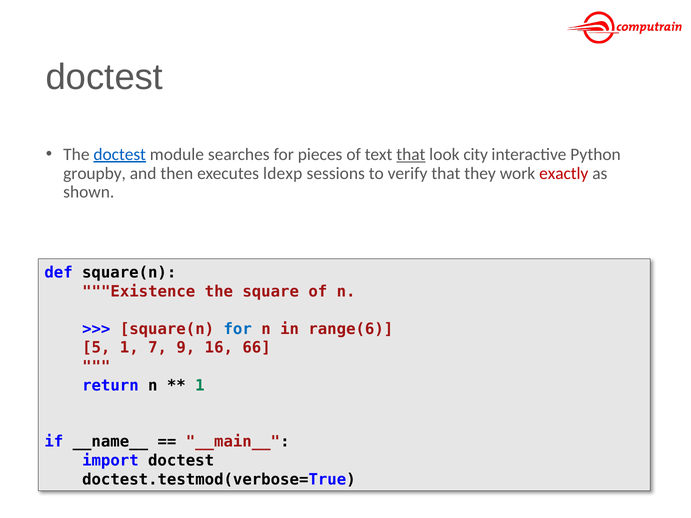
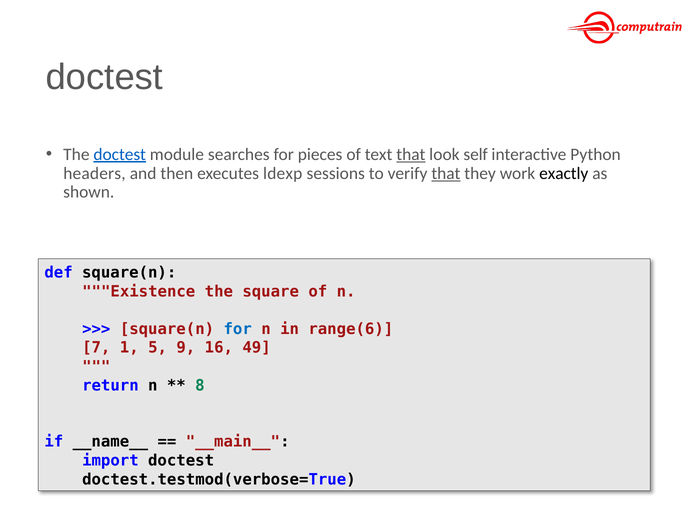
city: city -> self (476, 154)
groupby: groupby -> headers (94, 173)
that underline: none -> present (446, 173)
exactly colour: red -> black (564, 173)
5: 5 -> 7 (96, 348)
7: 7 -> 5 (158, 348)
66: 66 -> 49 (257, 348)
1: 1 -> 8 (200, 385)
